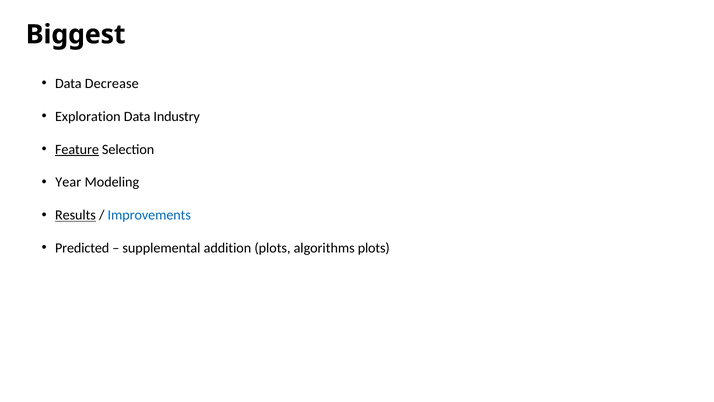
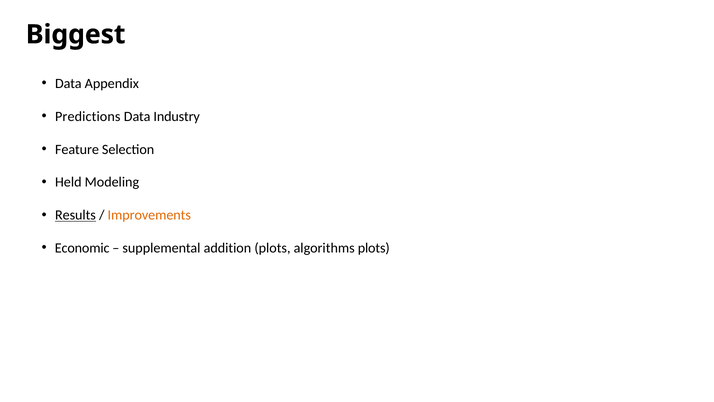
Decrease: Decrease -> Appendix (112, 84)
Exploration: Exploration -> Predictions (88, 116)
Feature underline: present -> none (77, 149)
Year: Year -> Held (68, 182)
Improvements colour: blue -> orange (149, 215)
Predicted: Predicted -> Economic (82, 248)
